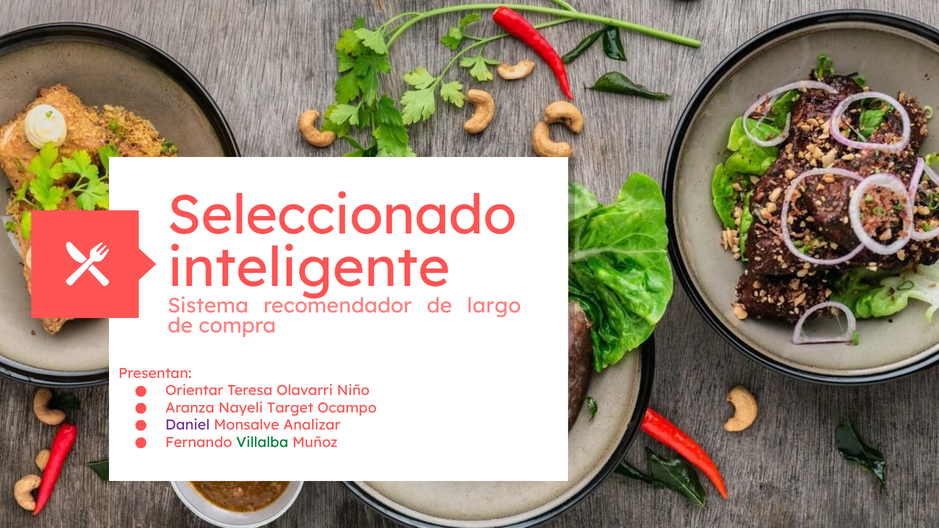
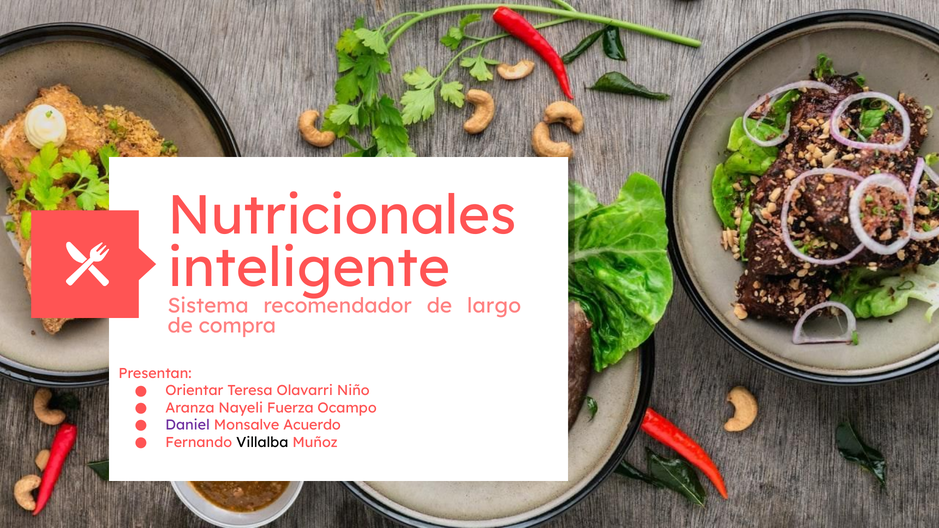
Seleccionado: Seleccionado -> Nutricionales (342, 216)
Target: Target -> Fuerza (290, 408)
Analizar: Analizar -> Acuerdo (312, 425)
Villalba colour: green -> black (262, 442)
